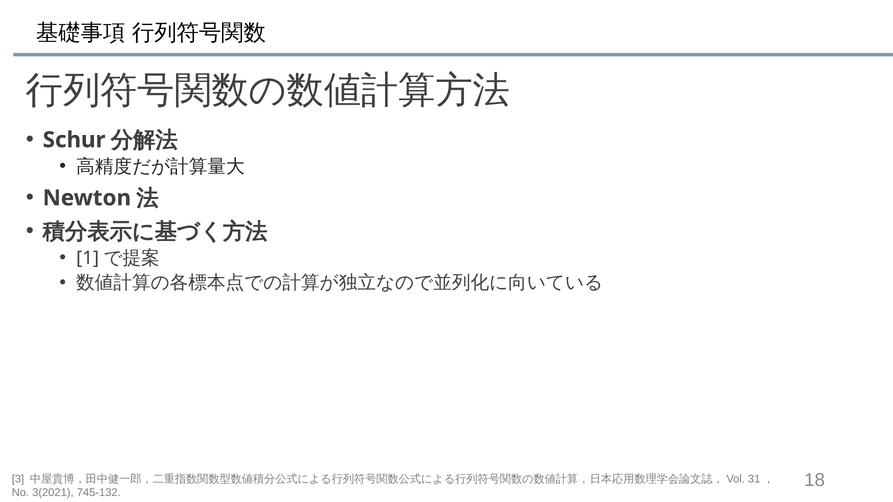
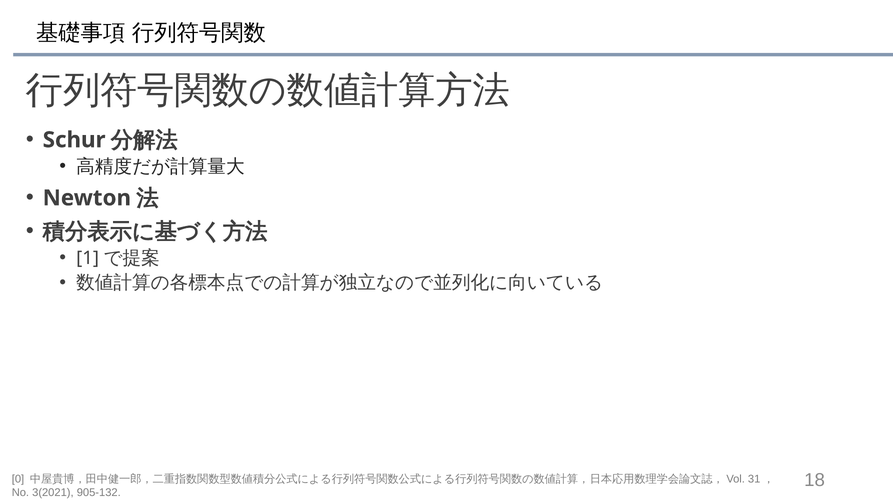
3: 3 -> 0 (18, 479)
745-132: 745-132 -> 905-132 (99, 493)
